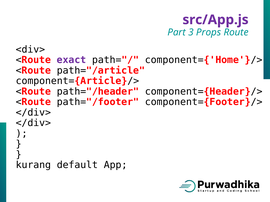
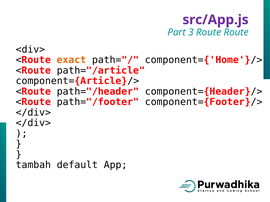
3 Props: Props -> Route (209, 32)
exact colour: purple -> orange (71, 60)
kurang: kurang -> tambah (33, 165)
